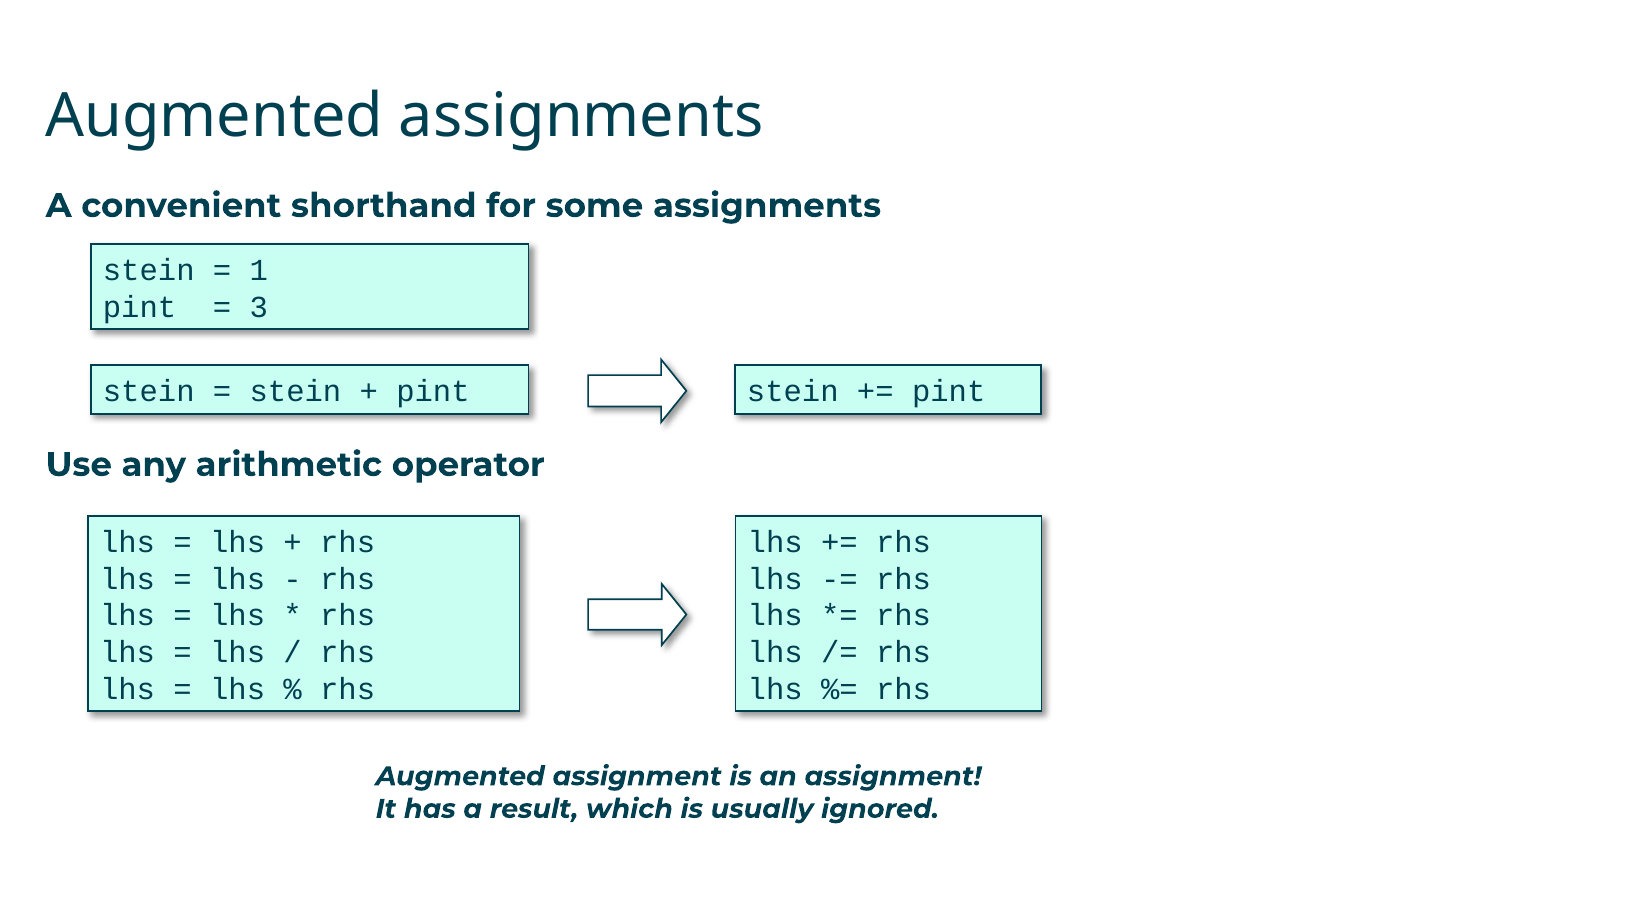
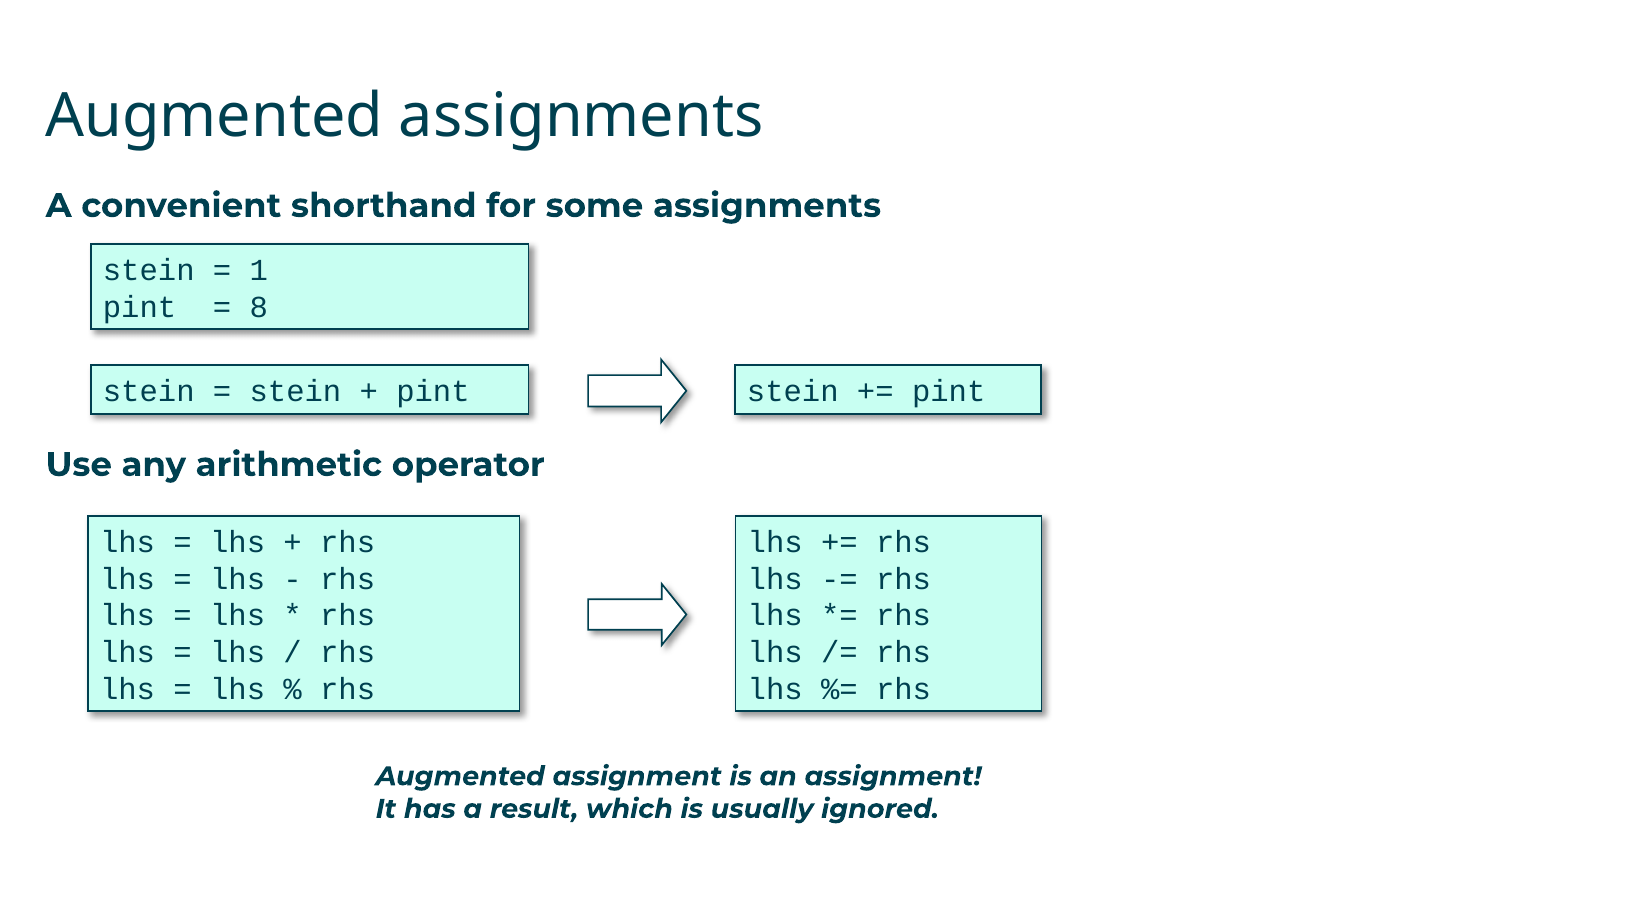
3: 3 -> 8 (259, 307)
